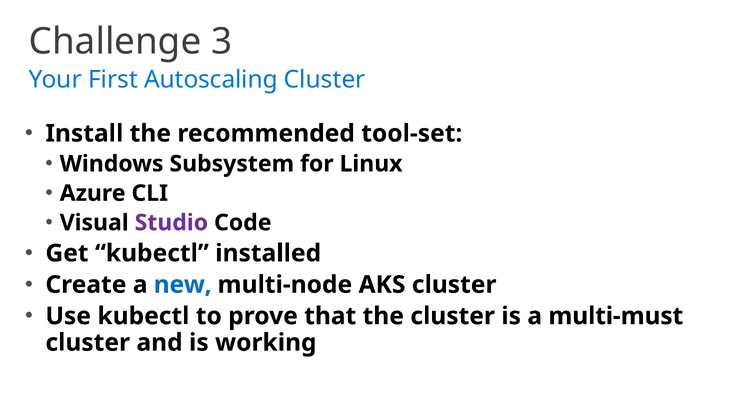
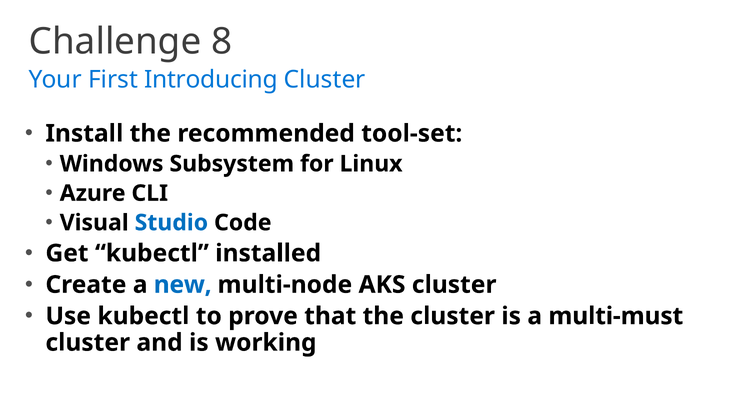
3: 3 -> 8 (222, 41)
Autoscaling: Autoscaling -> Introducing (211, 80)
Studio colour: purple -> blue (171, 223)
